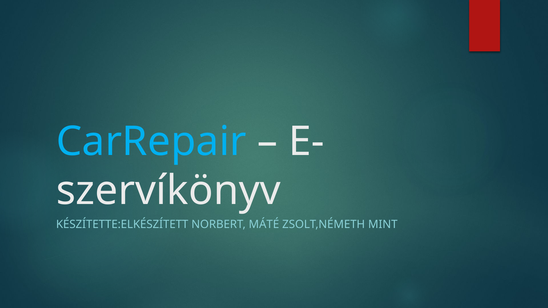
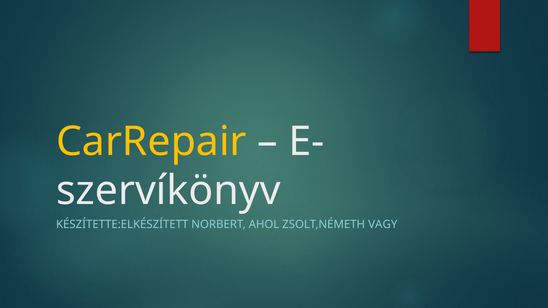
CarRepair colour: light blue -> yellow (151, 142)
MÁTÉ: MÁTÉ -> AHOL (264, 224)
MINT: MINT -> VAGY (383, 224)
